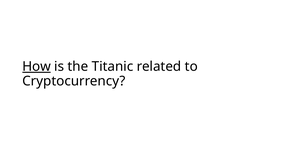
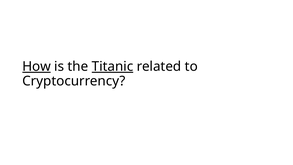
Titanic underline: none -> present (113, 66)
